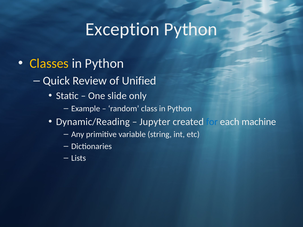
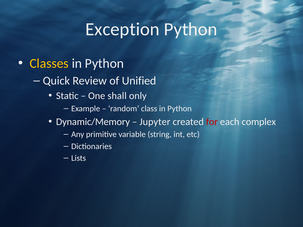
slide: slide -> shall (117, 96)
Dynamic/Reading: Dynamic/Reading -> Dynamic/Memory (93, 122)
for colour: blue -> red (212, 122)
machine: machine -> complex (259, 122)
